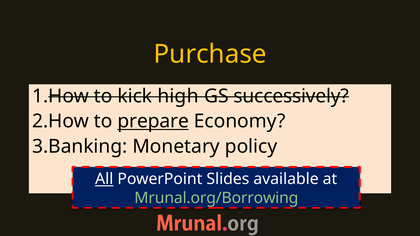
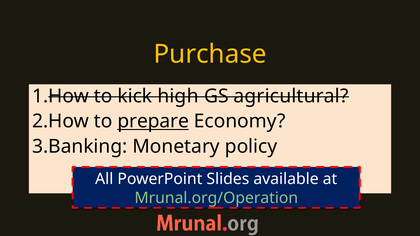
successively: successively -> agricultural (291, 96)
All underline: present -> none (104, 179)
Mrunal.org/Borrowing: Mrunal.org/Borrowing -> Mrunal.org/Operation (216, 198)
